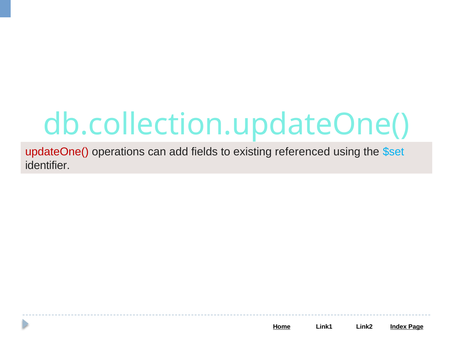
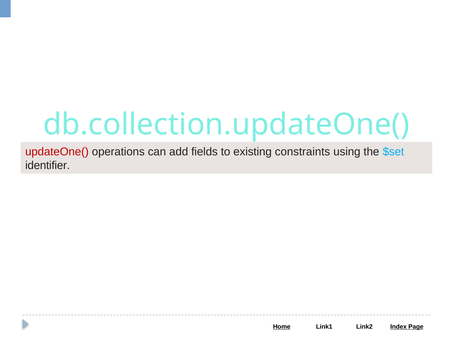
referenced: referenced -> constraints (303, 152)
